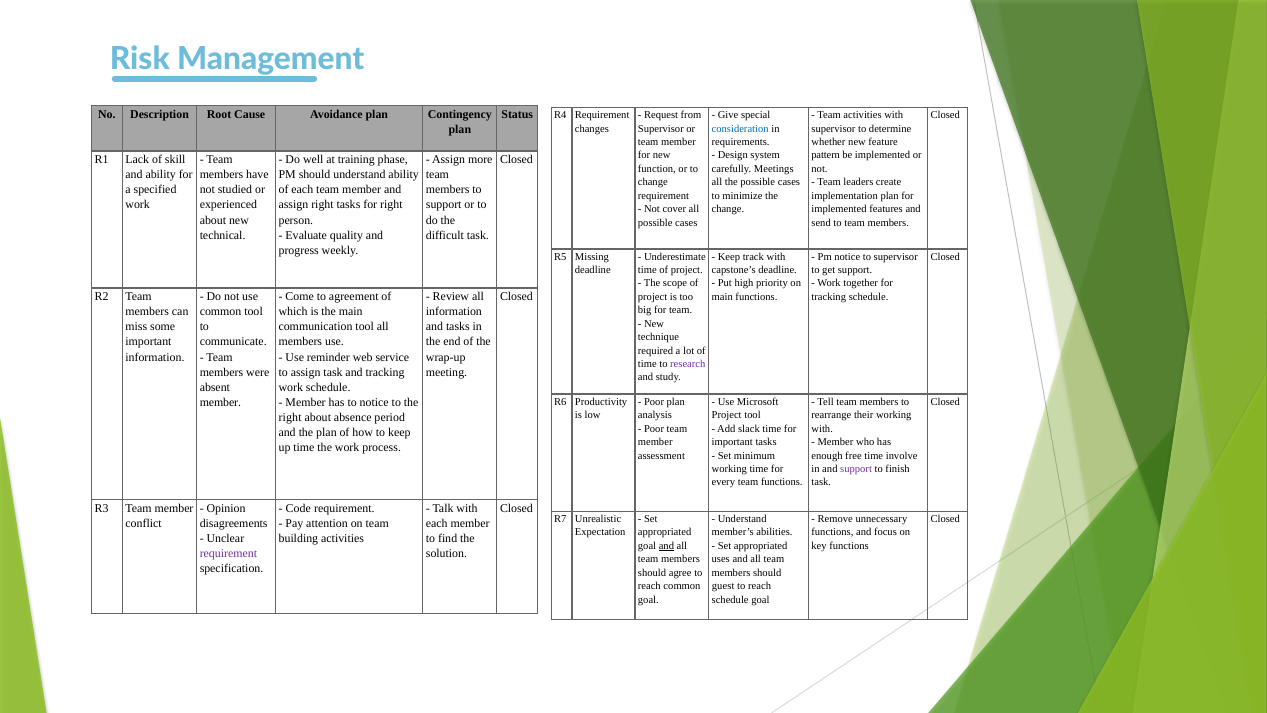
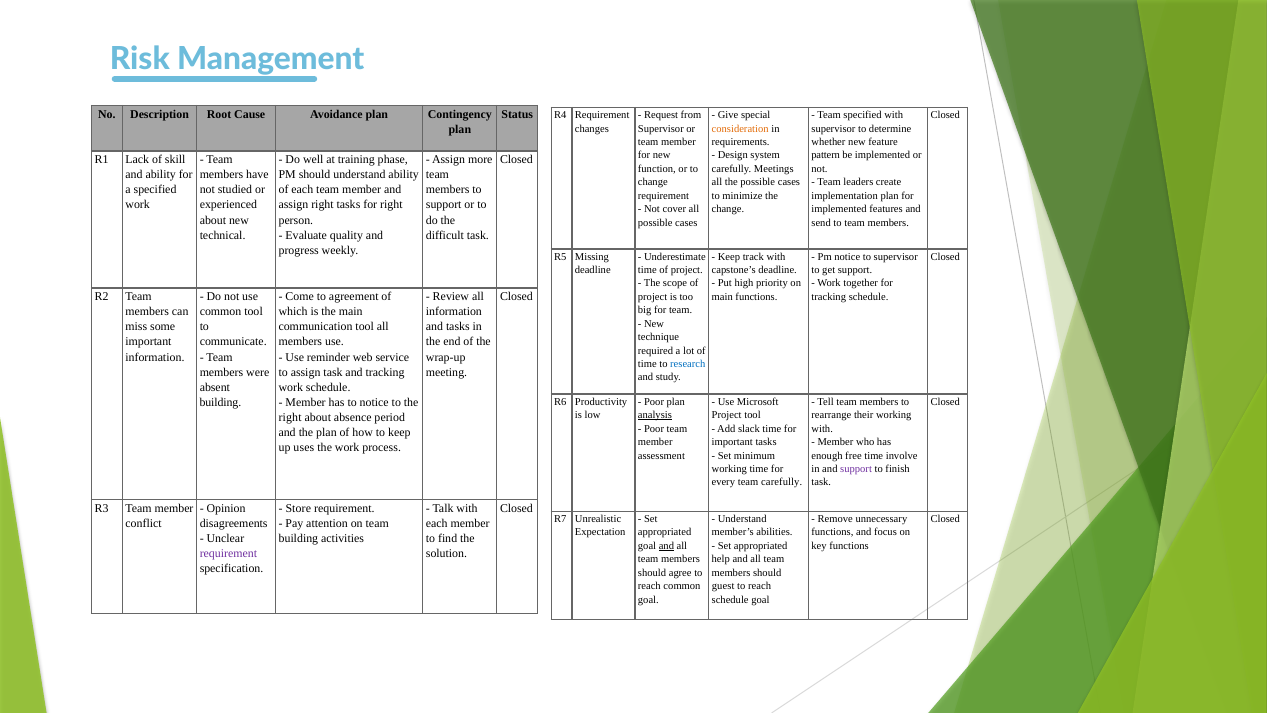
Team activities: activities -> specified (863, 115)
consideration colour: blue -> orange (740, 129)
research colour: purple -> blue (688, 364)
member: member -> building (220, 402)
analysis underline: none -> present (655, 415)
up time: time -> uses (304, 448)
team functions: functions -> carefully (782, 482)
Code: Code -> Store (298, 508)
uses: uses -> help (721, 559)
